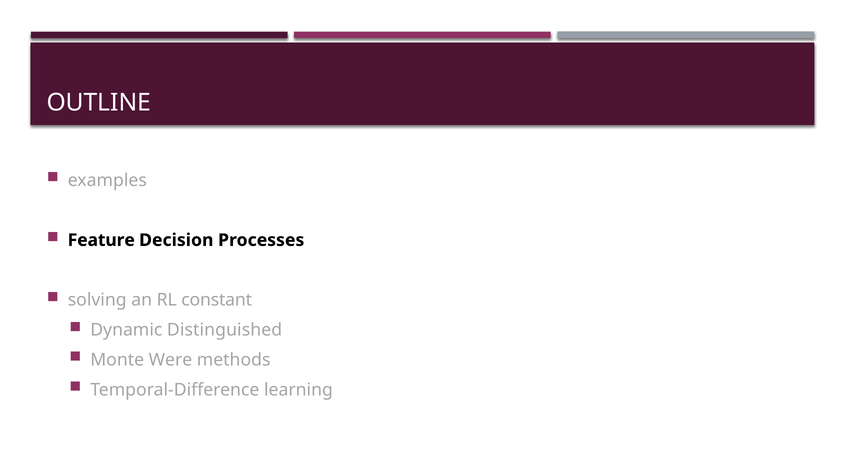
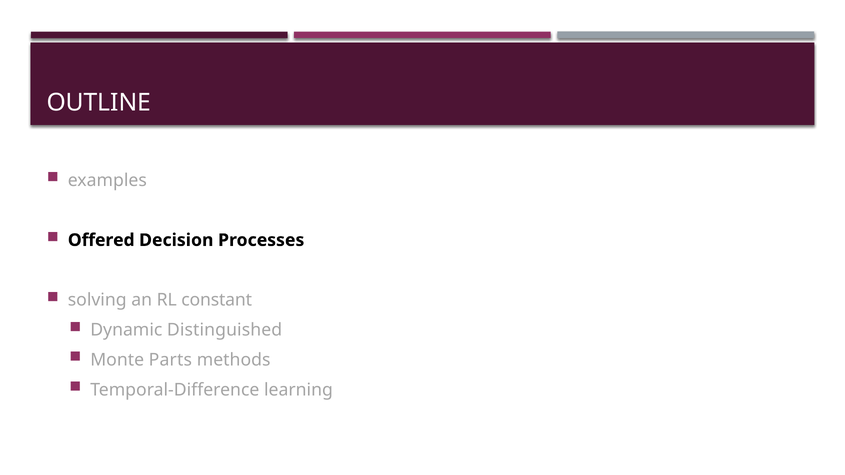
Feature: Feature -> Offered (101, 240)
Were: Were -> Parts (170, 360)
